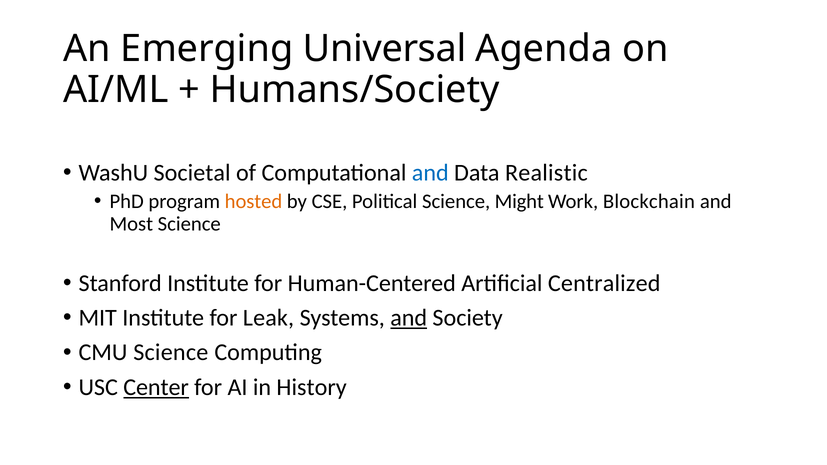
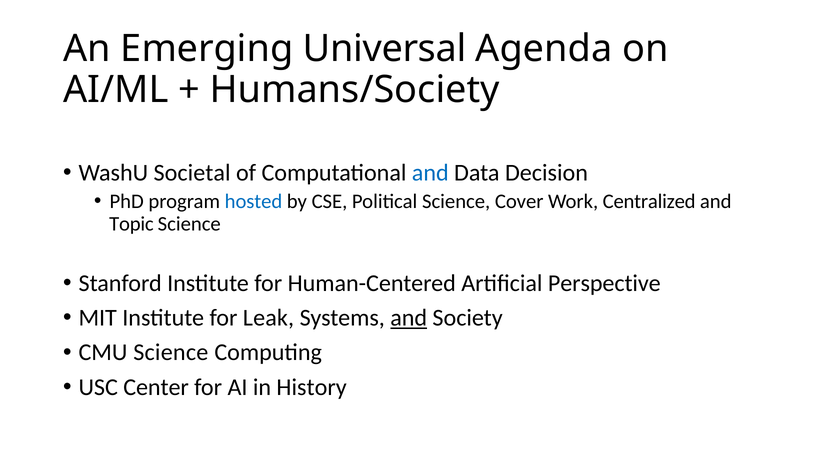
Realistic: Realistic -> Decision (546, 173)
hosted colour: orange -> blue (254, 202)
Might: Might -> Cover (519, 202)
Blockchain: Blockchain -> Centralized (649, 202)
Most: Most -> Topic (131, 224)
Centralized: Centralized -> Perspective (604, 283)
Center underline: present -> none (156, 387)
